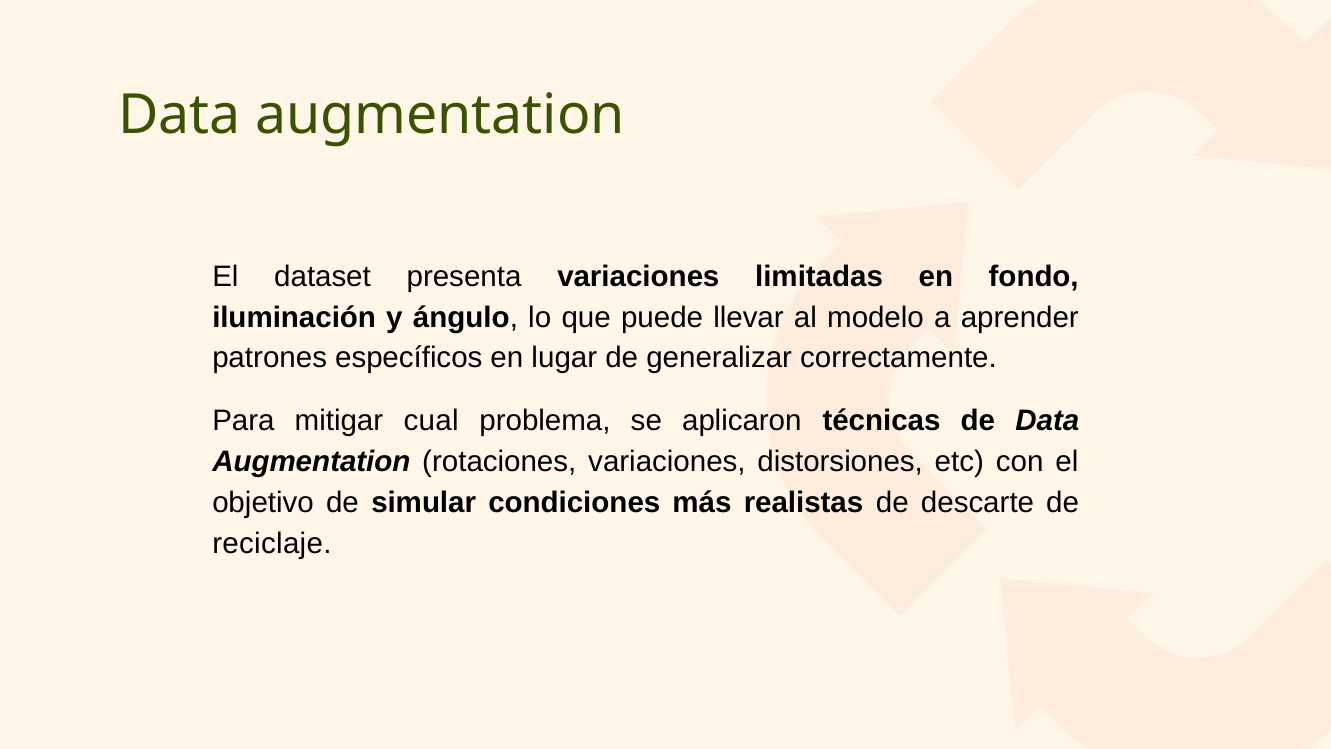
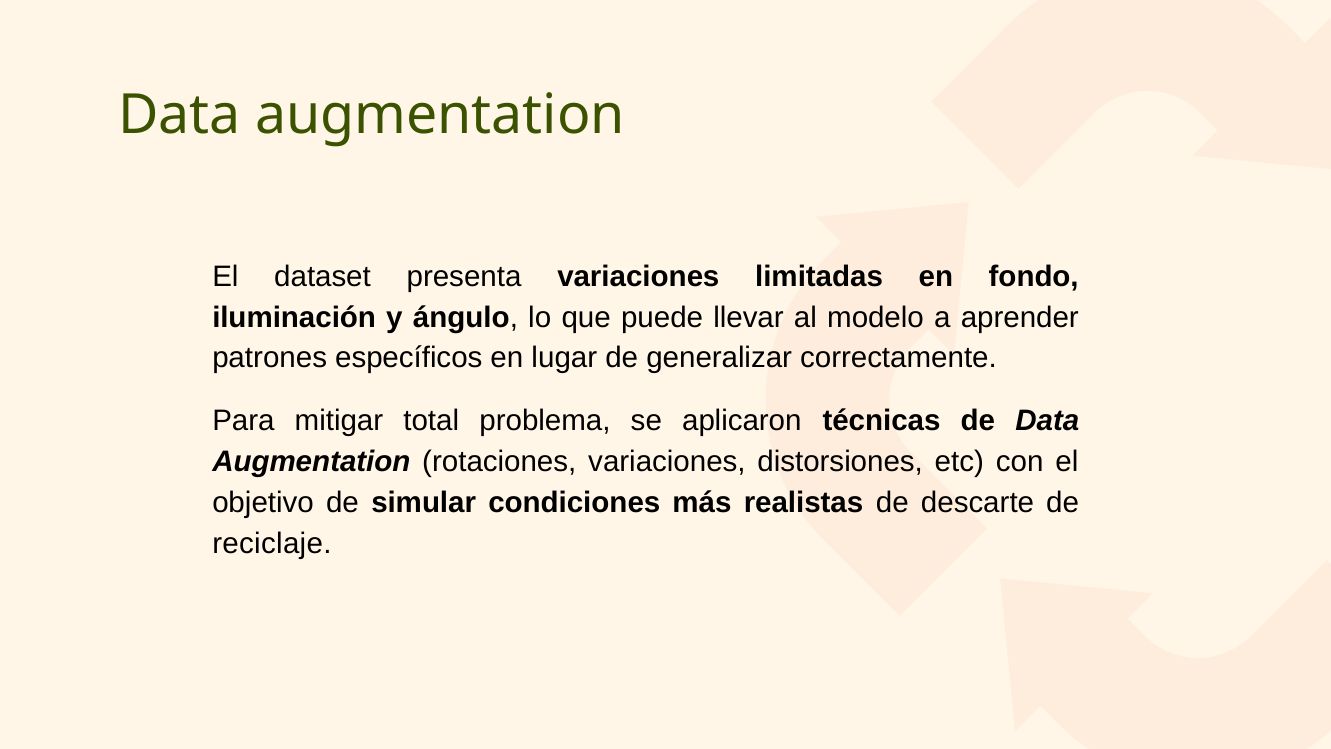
cual: cual -> total (431, 421)
